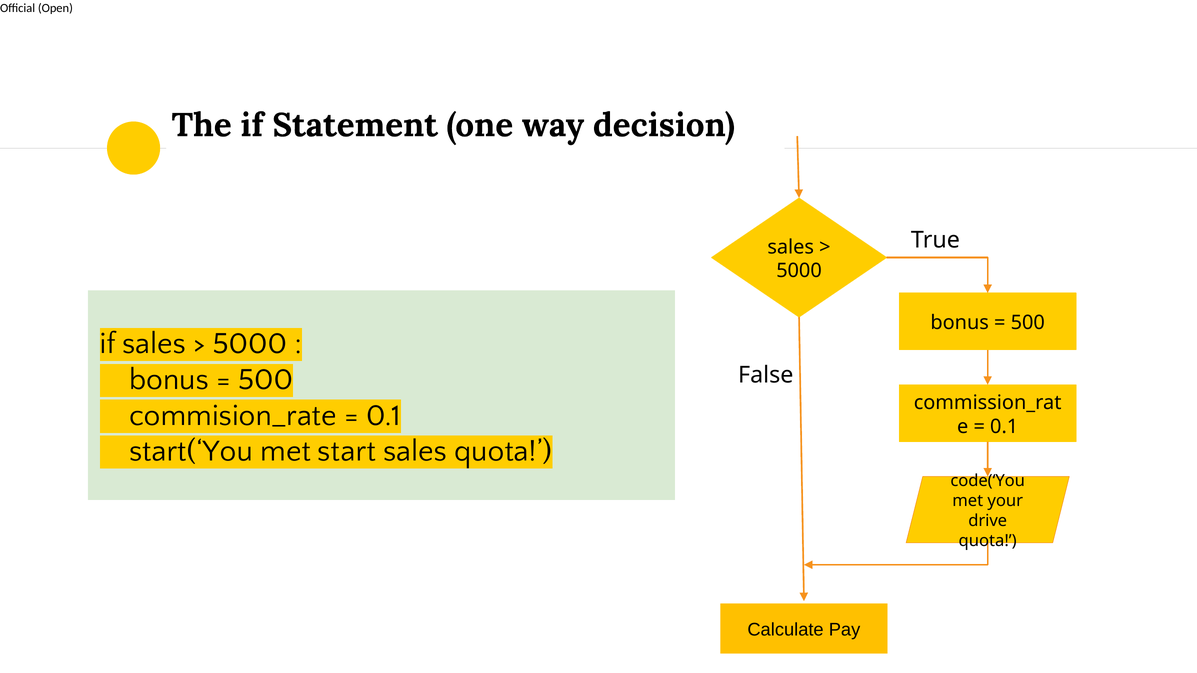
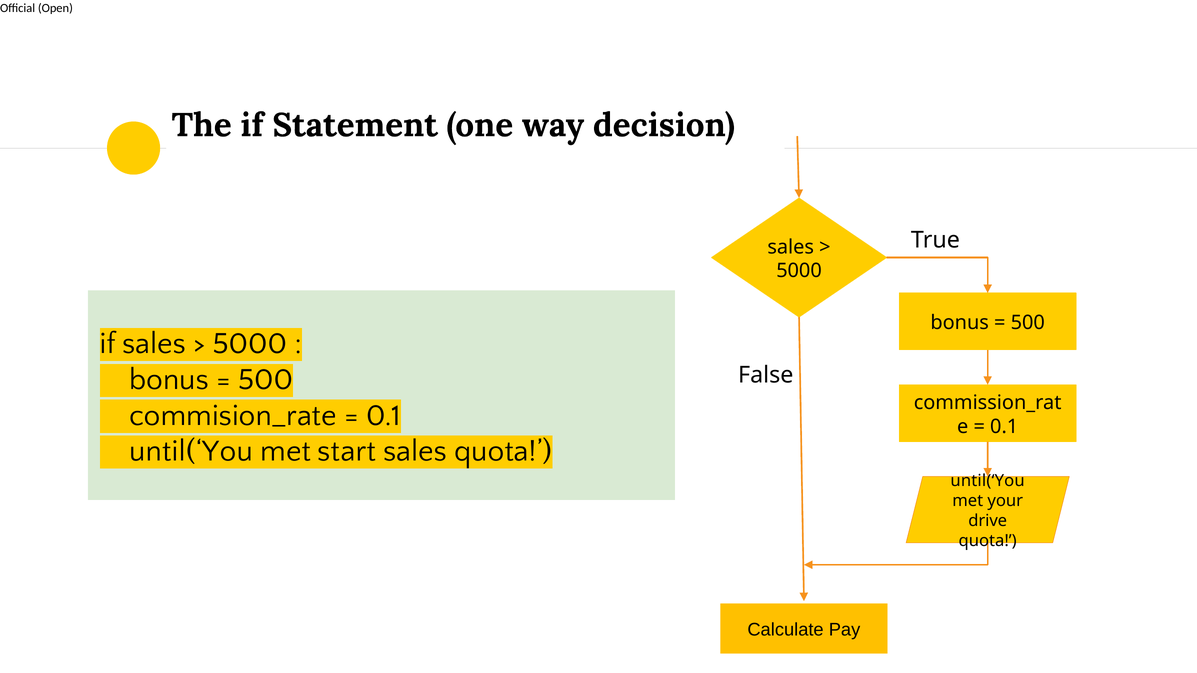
start(‘You: start(‘You -> until(‘You (191, 451)
code(‘You: code(‘You -> until(‘You (988, 481)
